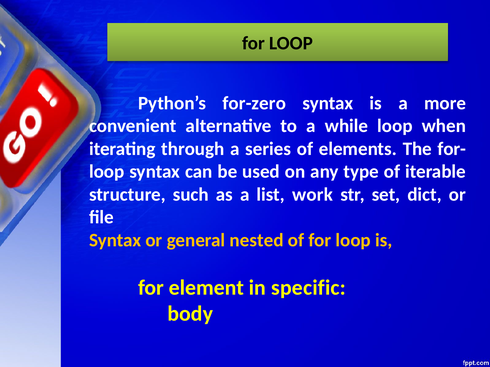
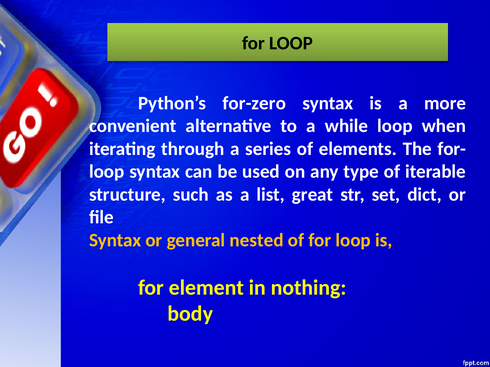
work: work -> great (313, 195)
specific: specific -> nothing (309, 288)
